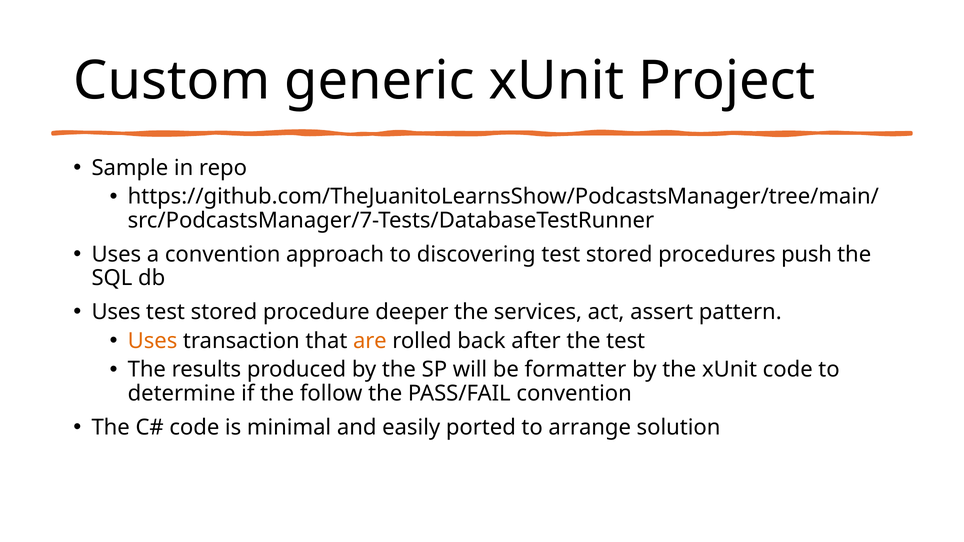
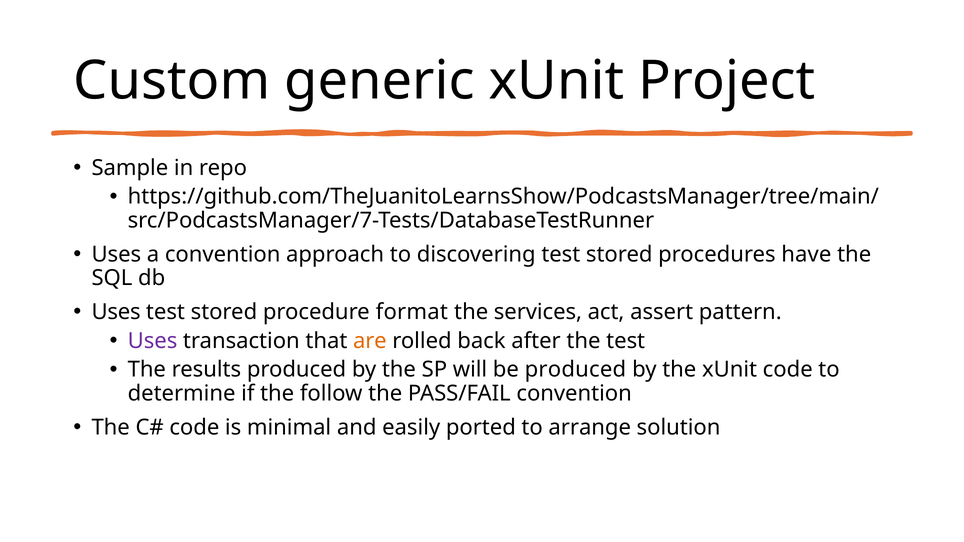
push: push -> have (806, 254)
deeper: deeper -> format (412, 312)
Uses colour: orange -> purple (153, 341)
be formatter: formatter -> produced (575, 370)
